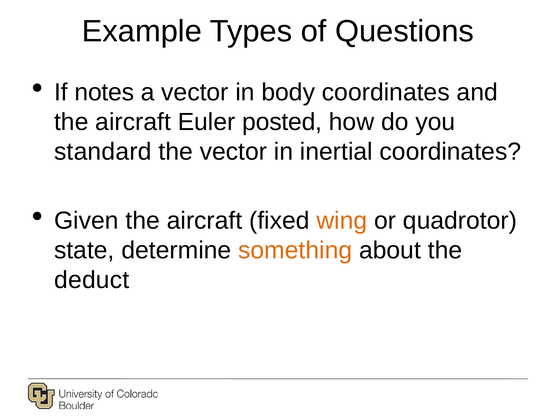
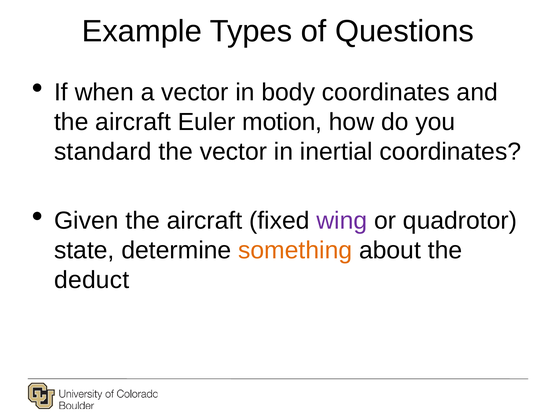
notes: notes -> when (104, 92)
posted: posted -> motion (282, 122)
wing colour: orange -> purple (342, 221)
